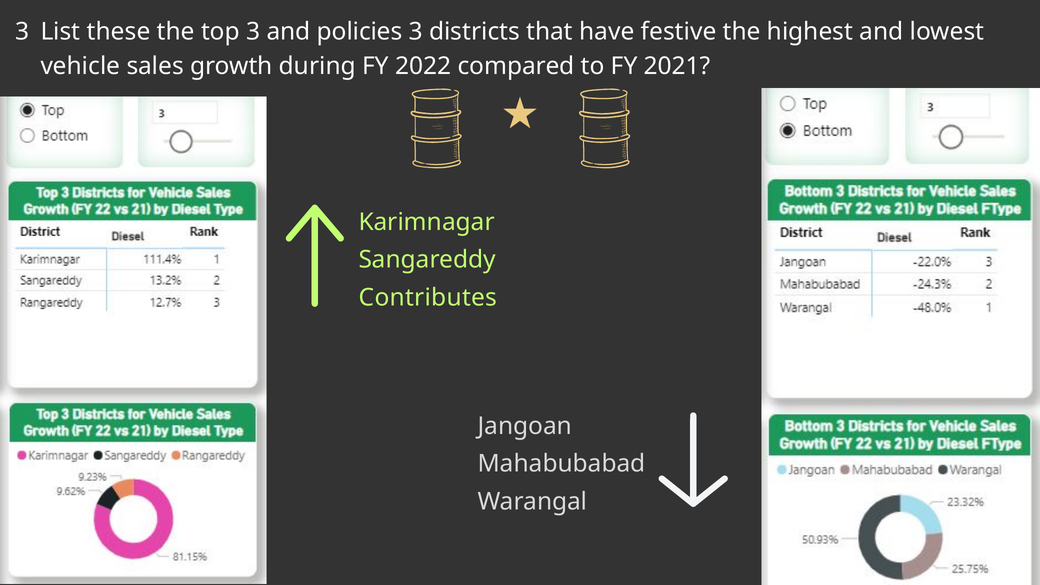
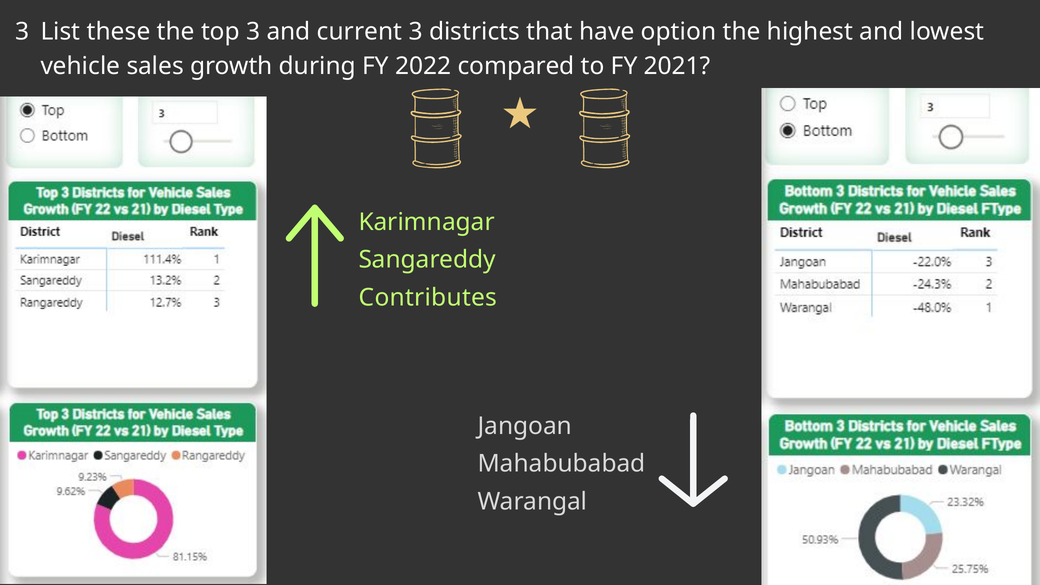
policies: policies -> current (360, 32)
festive: festive -> option (679, 32)
